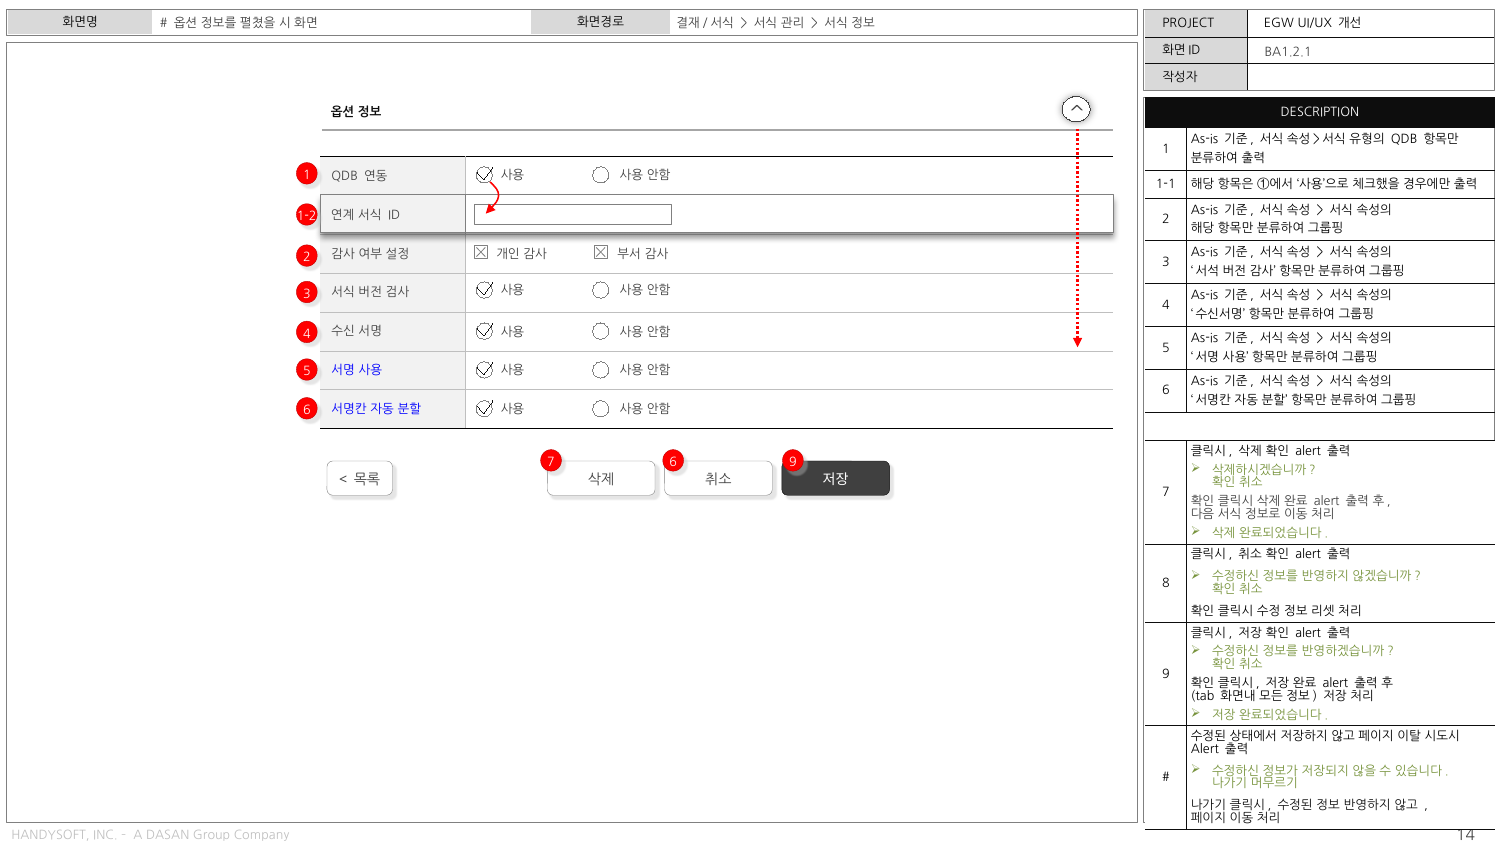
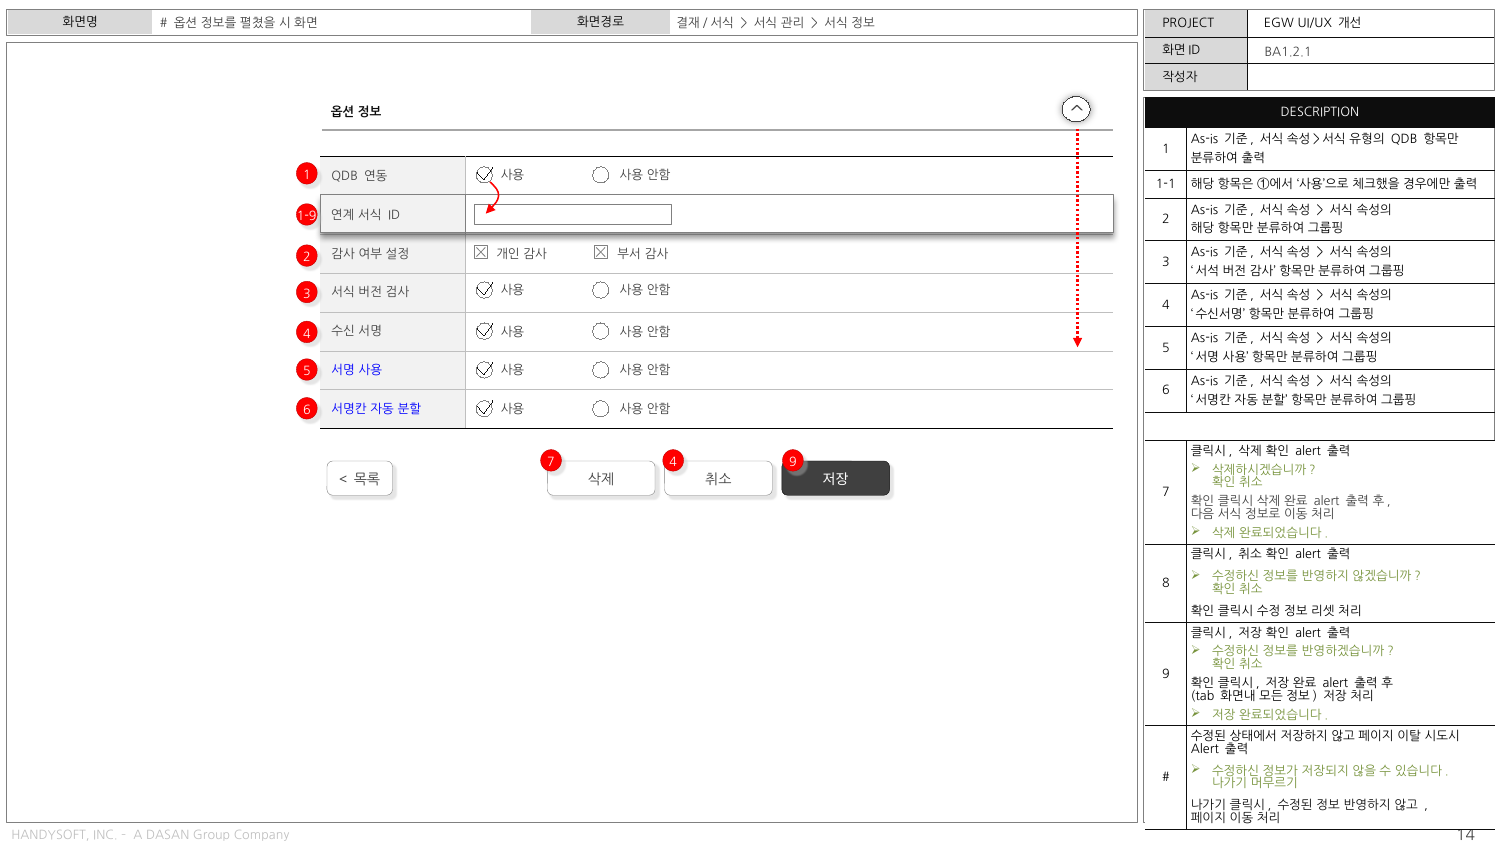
1-2: 1-2 -> 1-9 (307, 216)
7 6: 6 -> 4 (673, 462)
